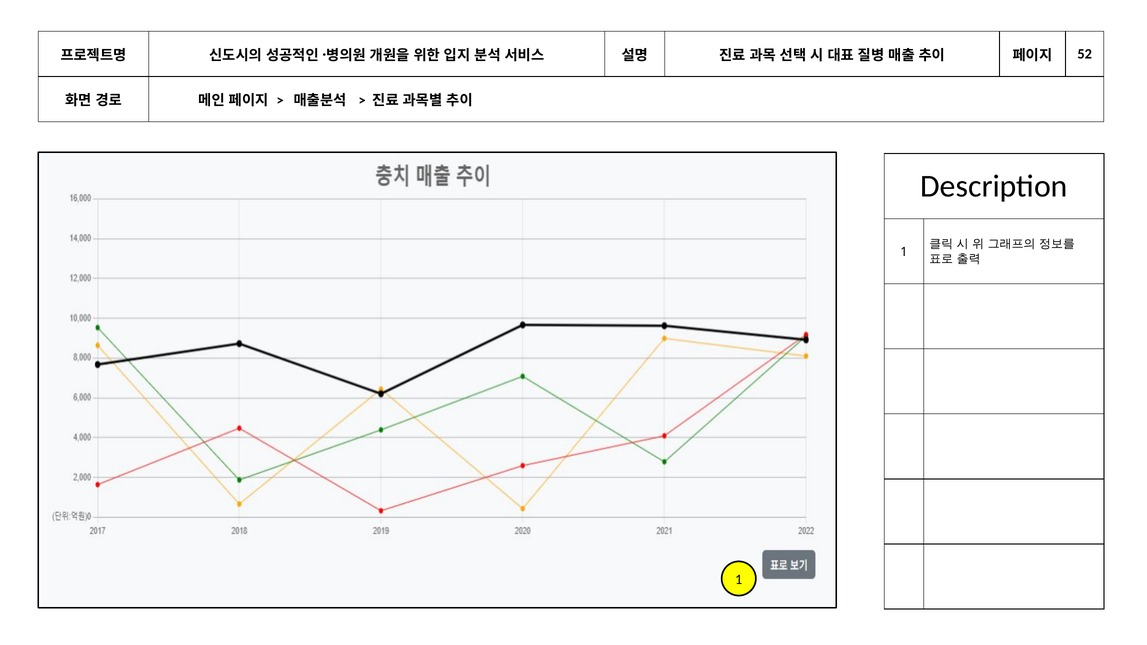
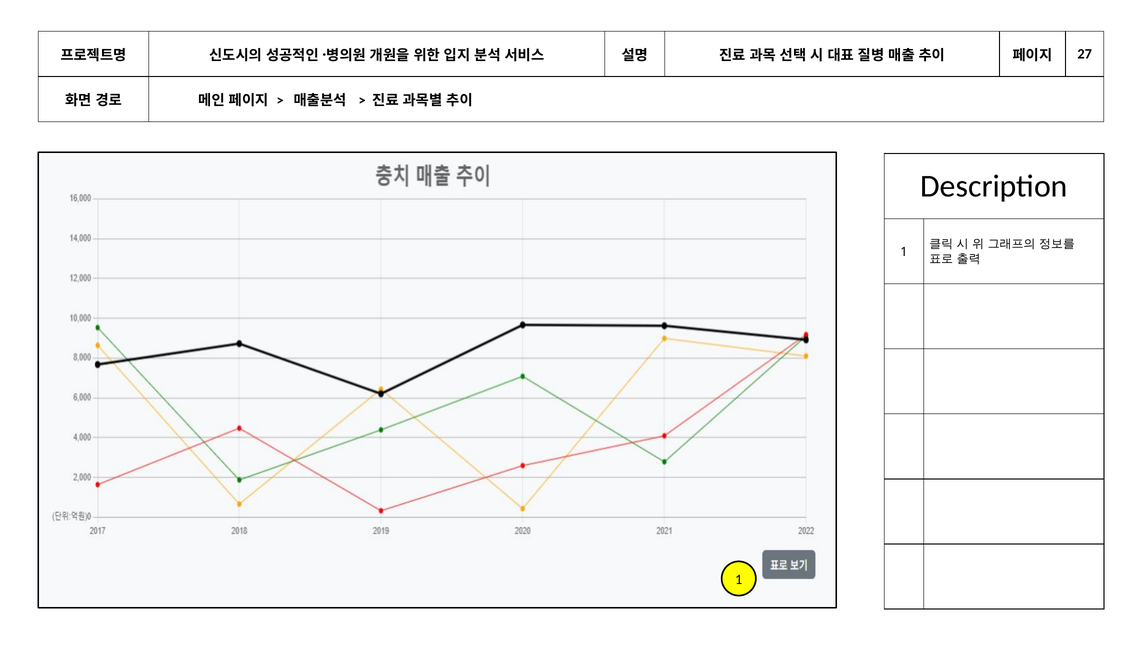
52: 52 -> 27 (1085, 54)
